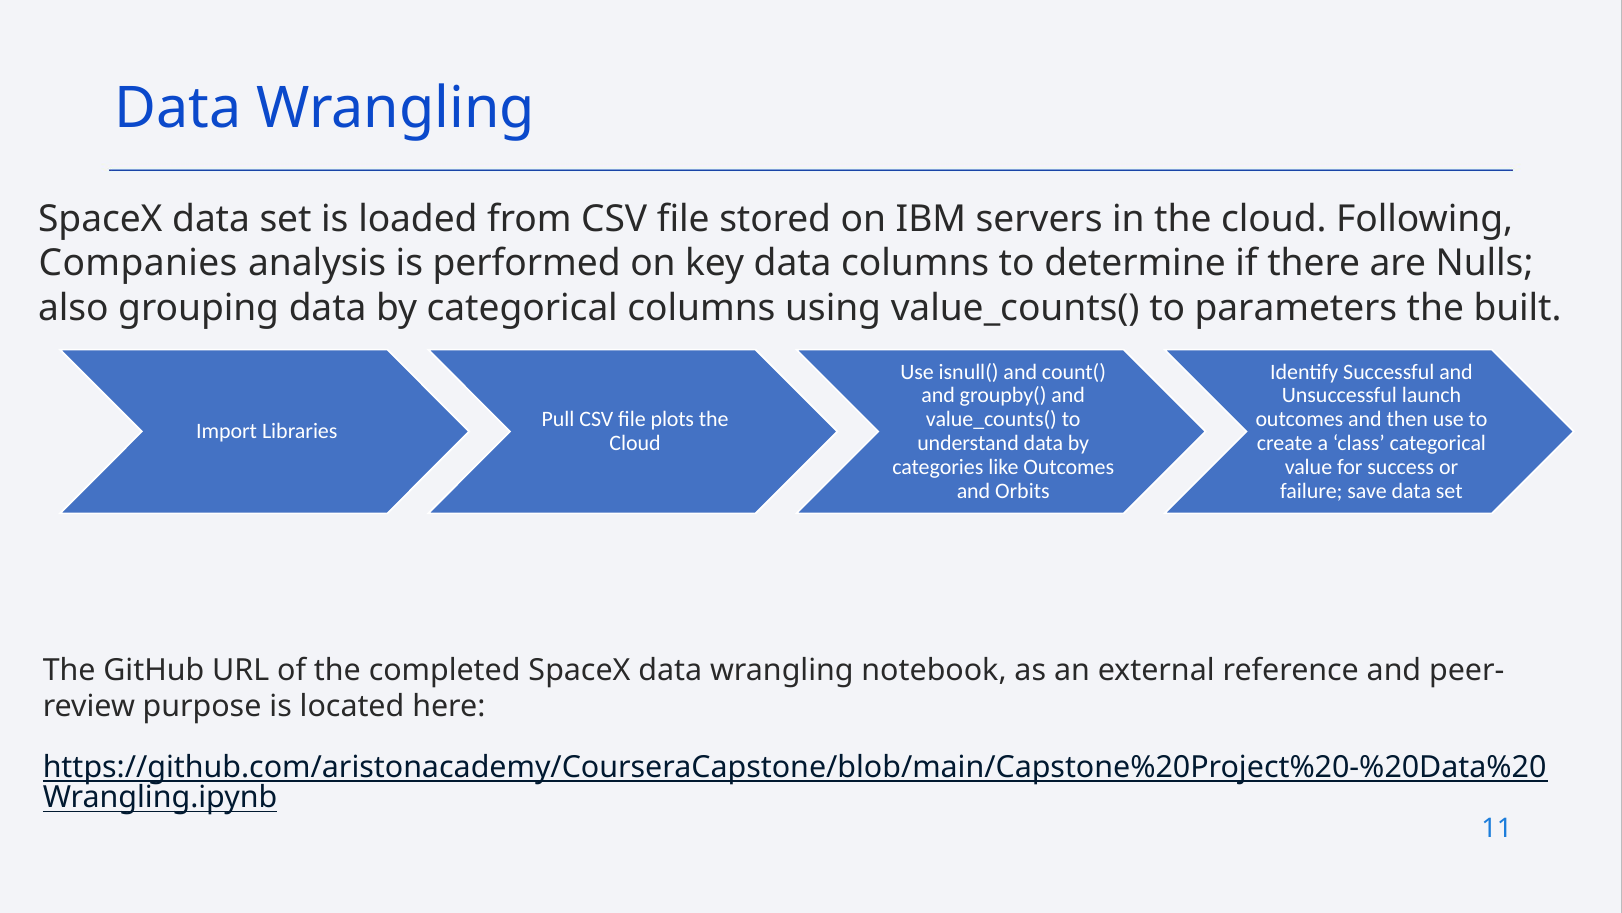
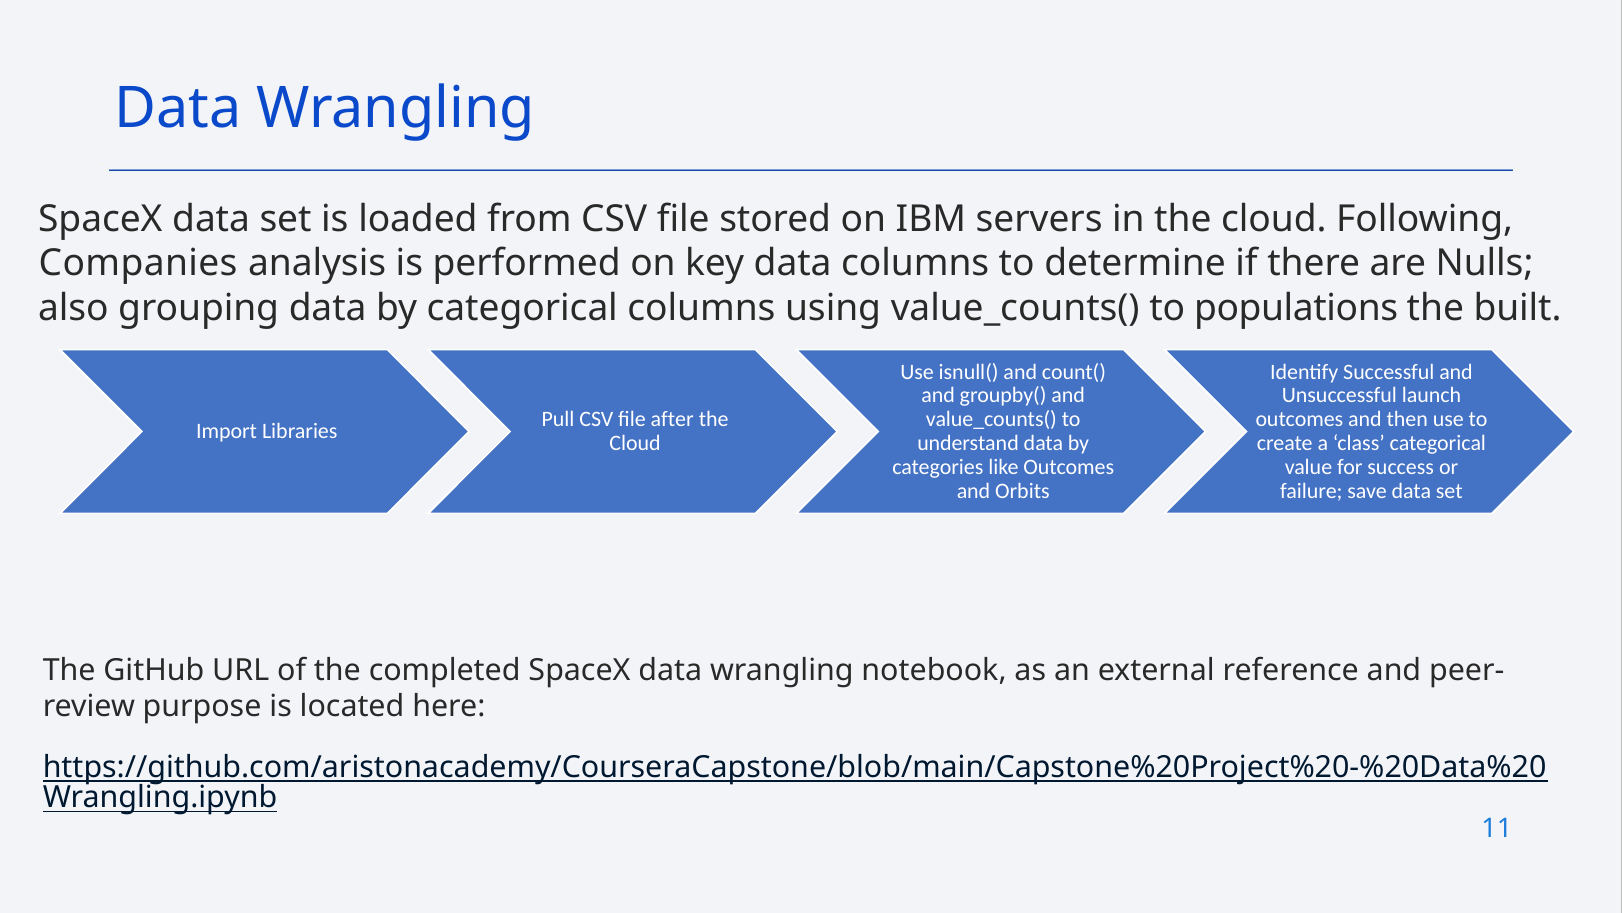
parameters: parameters -> populations (1296, 308)
plots: plots -> after (672, 419)
